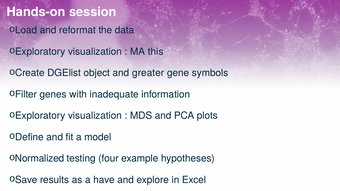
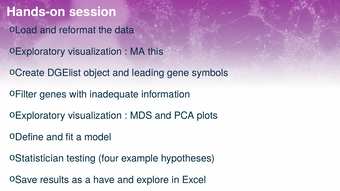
greater: greater -> leading (148, 73)
Normalized: Normalized -> Statistician (40, 159)
